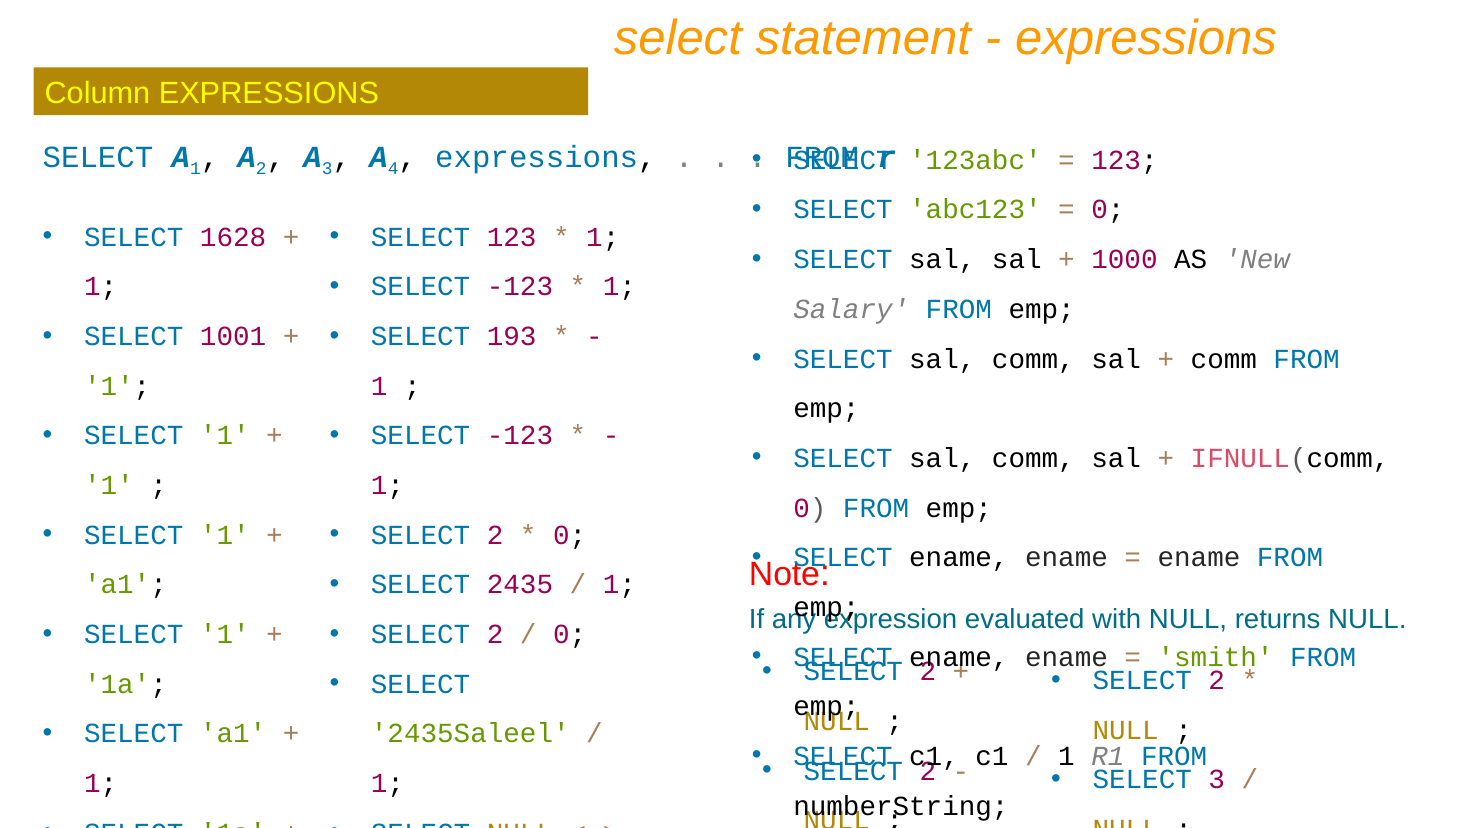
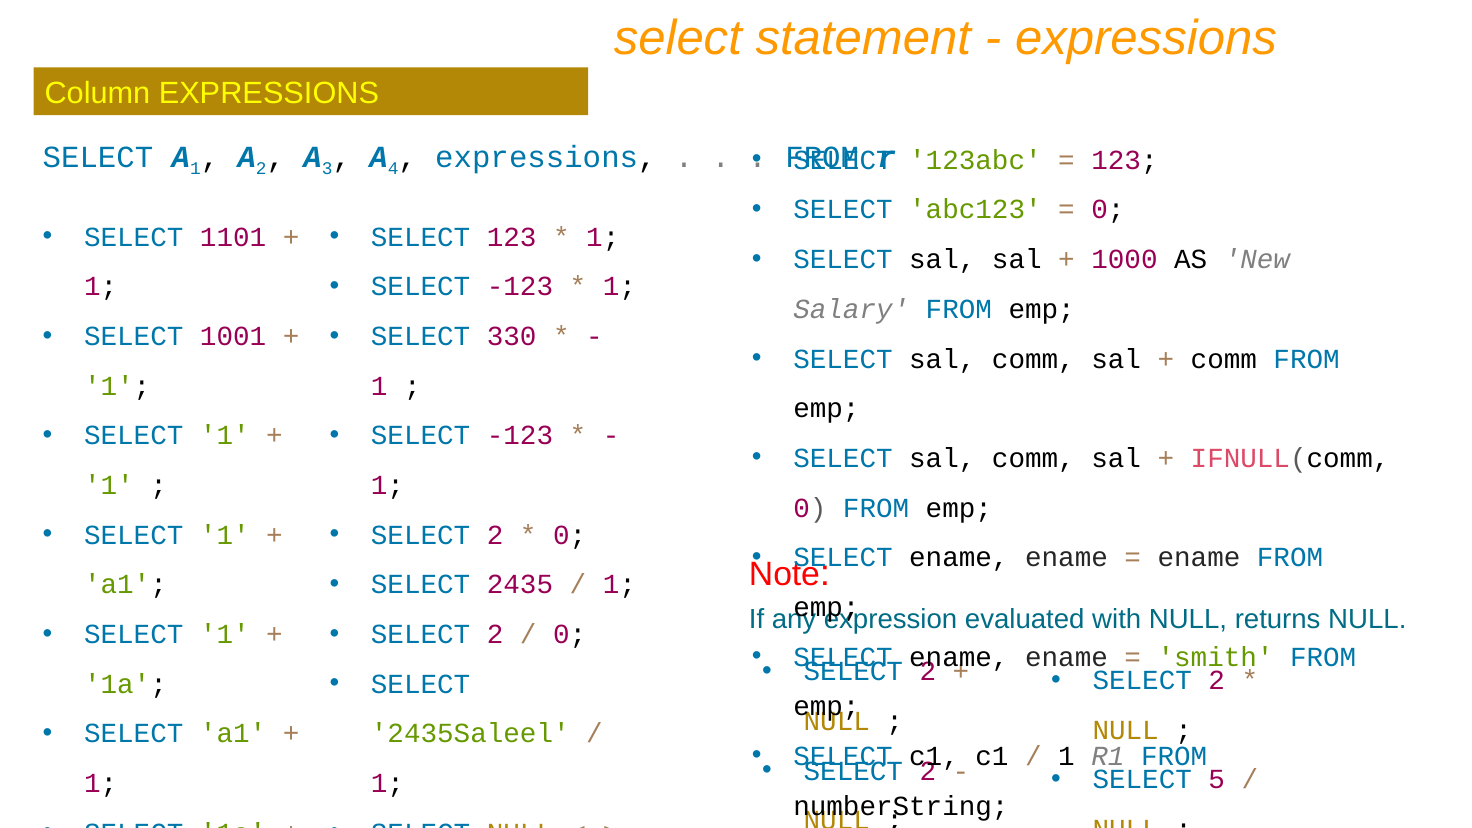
1628: 1628 -> 1101 (233, 237)
193: 193 -> 330 (512, 336)
SELECT 3: 3 -> 5 (1217, 780)
